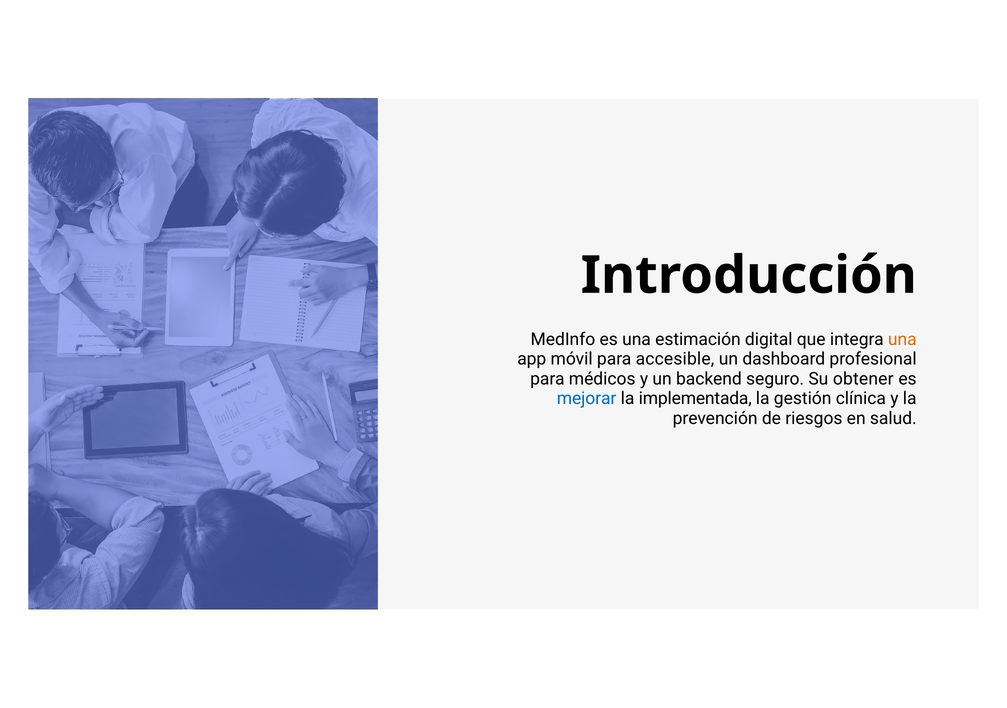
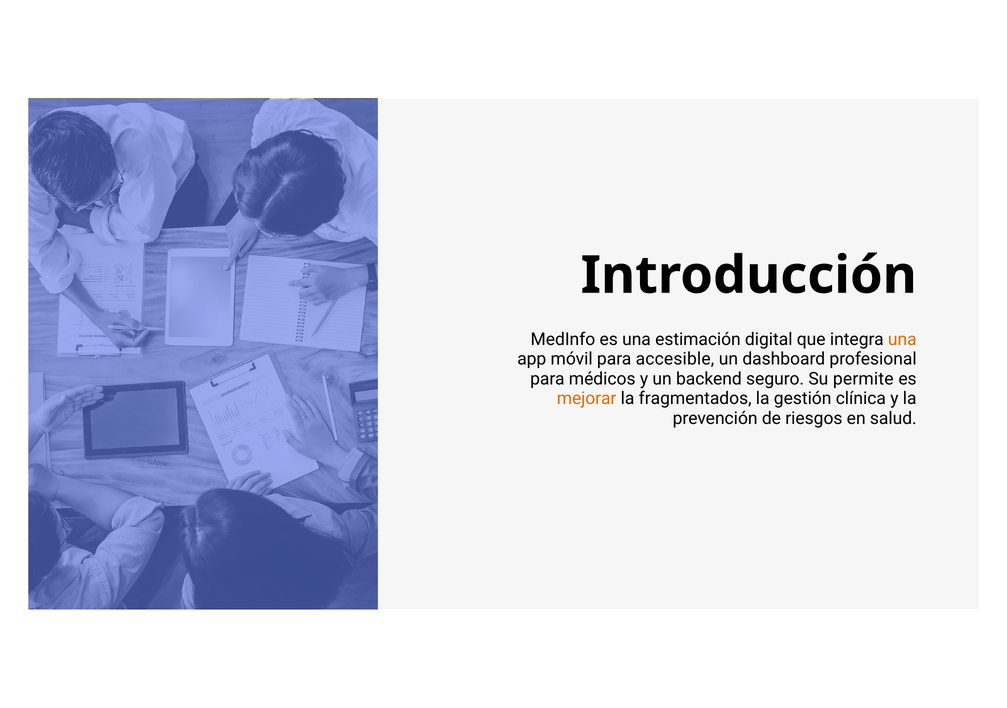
obtener: obtener -> permite (863, 379)
mejorar colour: blue -> orange (587, 398)
implementada: implementada -> fragmentados (695, 398)
